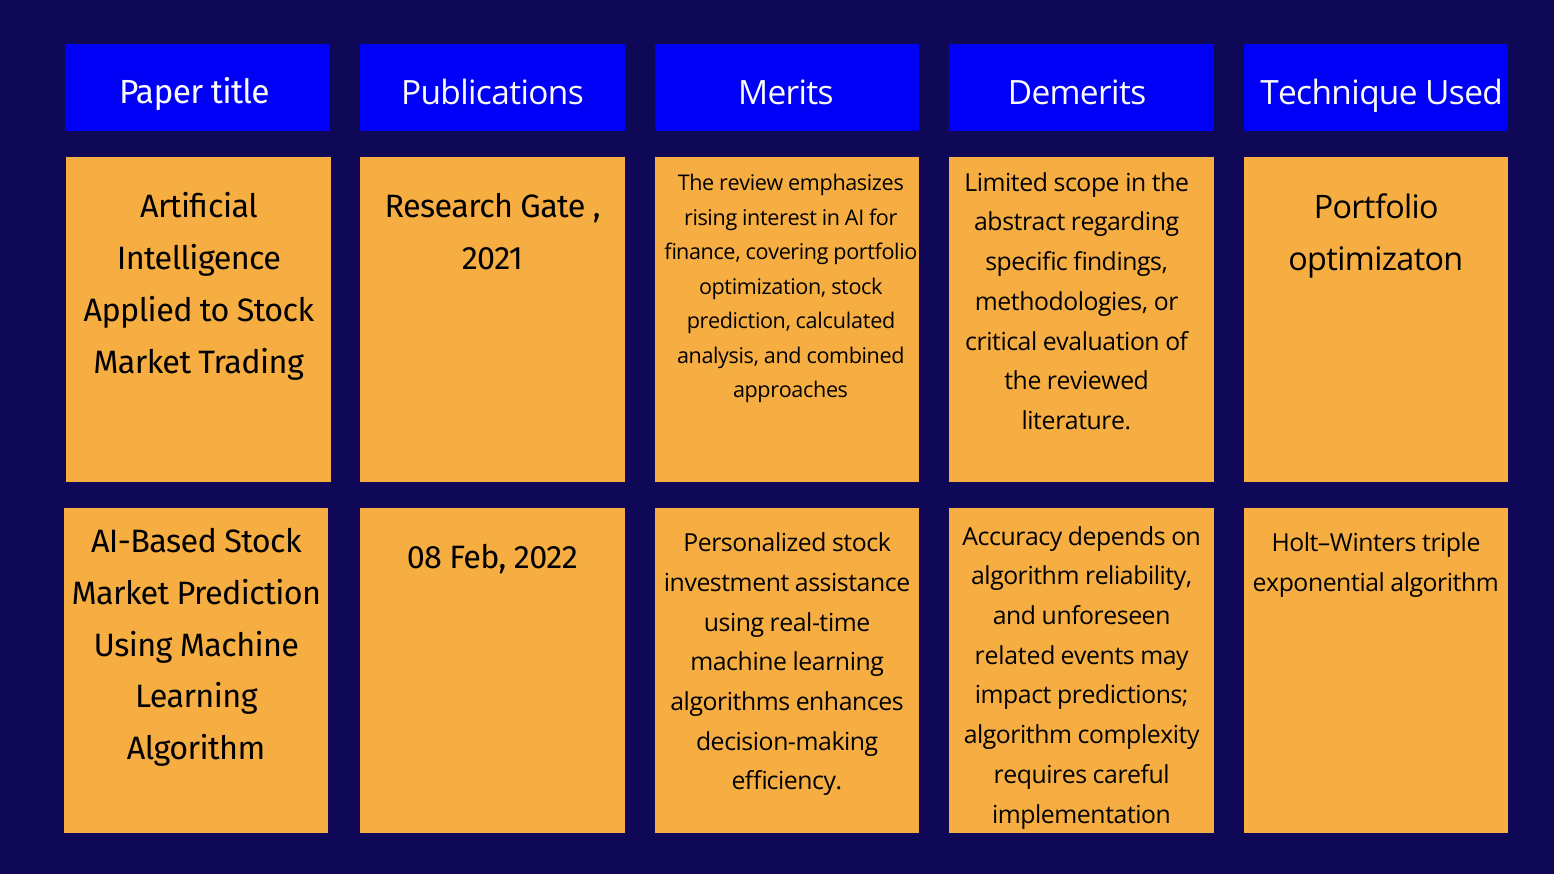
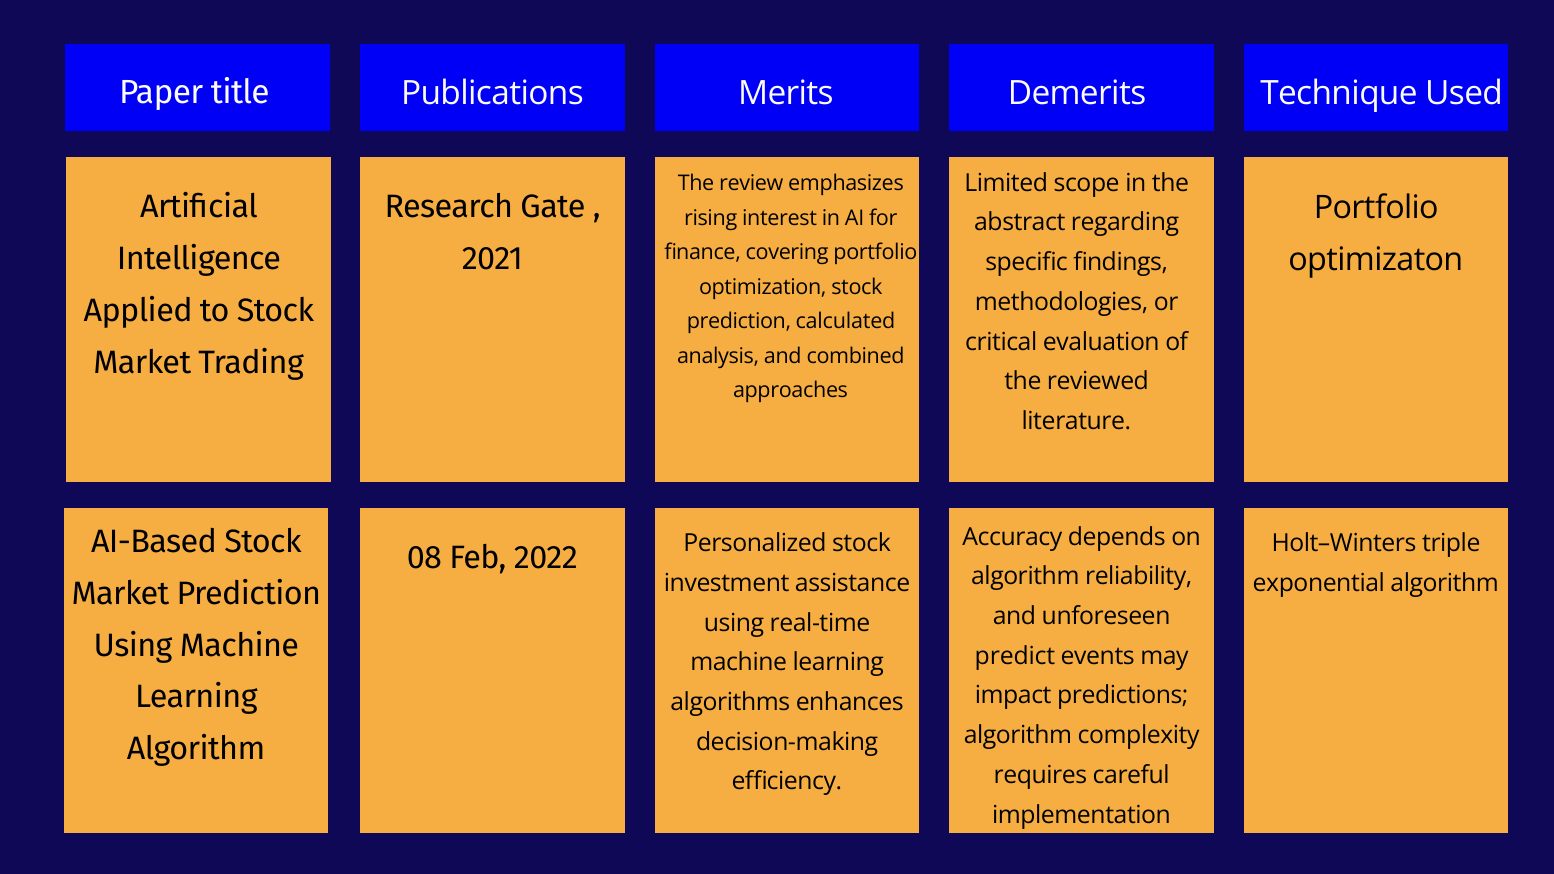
related: related -> predict (1015, 656)
